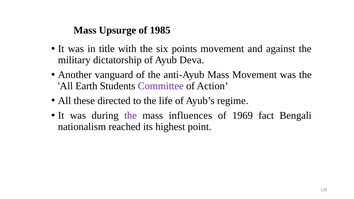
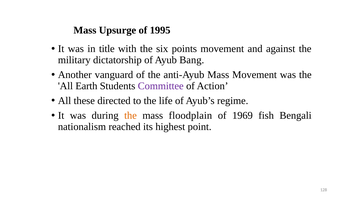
1985: 1985 -> 1995 (160, 30)
Deva: Deva -> Bang (192, 60)
the colour: purple -> orange (130, 116)
influences: influences -> floodplain (190, 116)
fact: fact -> fish (266, 116)
